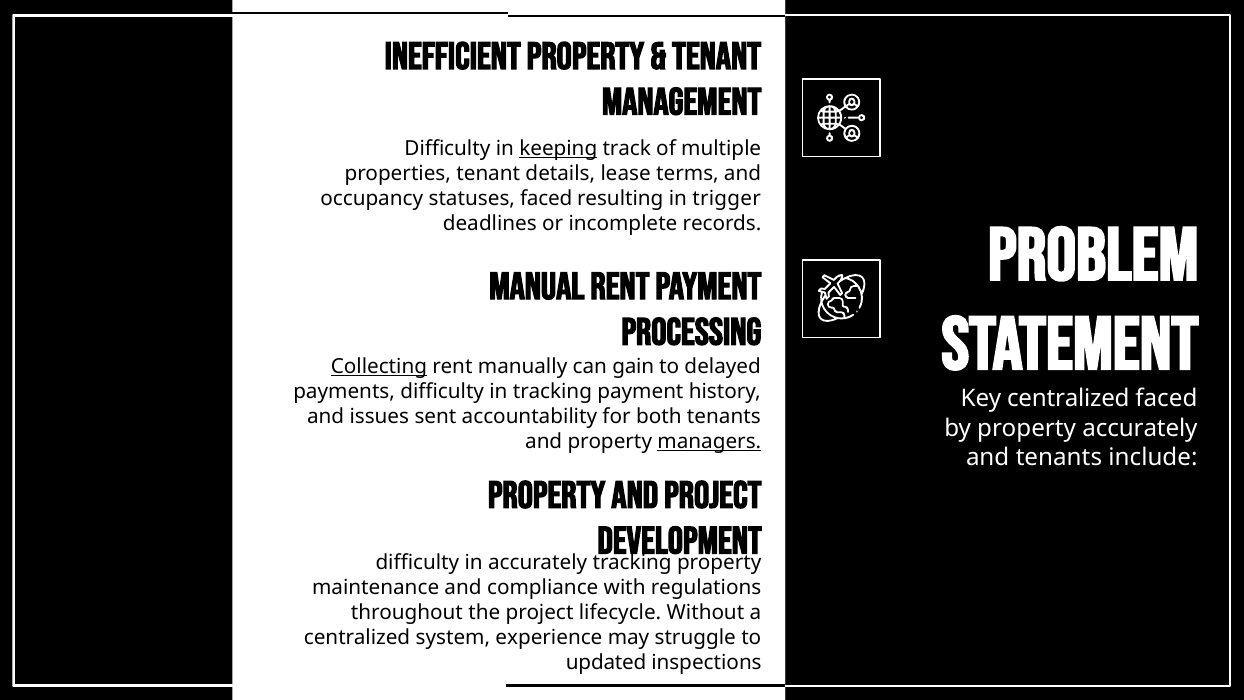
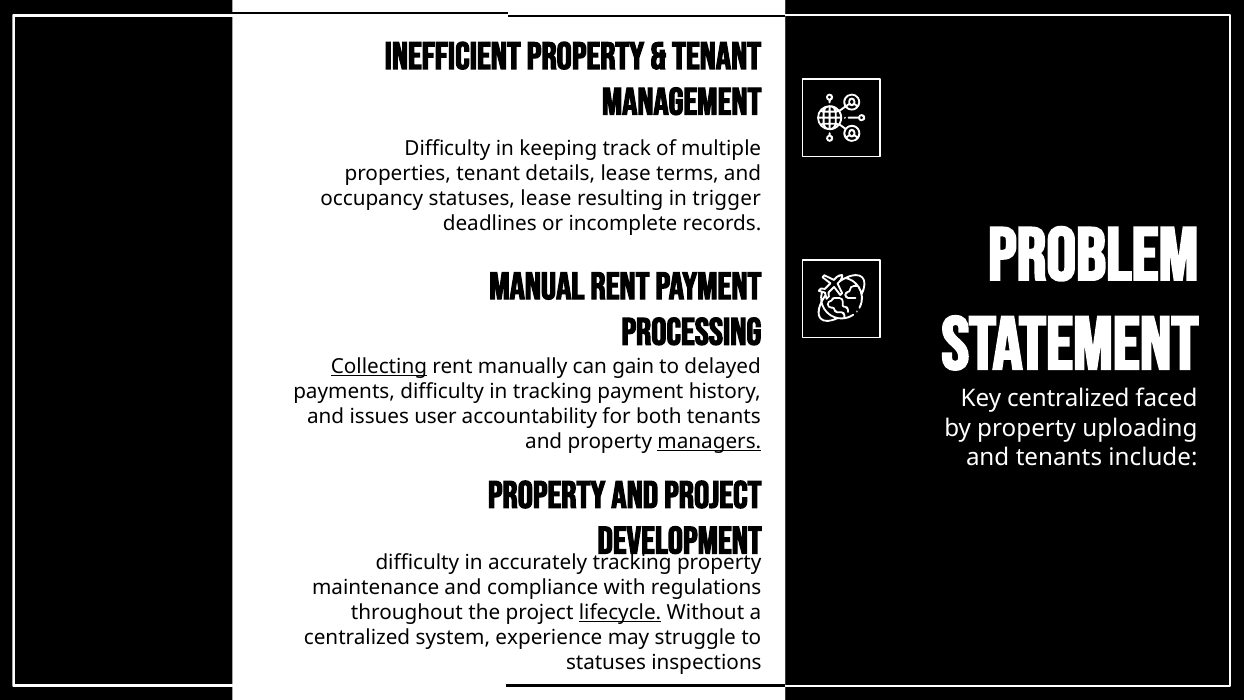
keeping underline: present -> none (558, 149)
statuses faced: faced -> lease (546, 198)
sent: sent -> user (436, 416)
property accurately: accurately -> uploading (1140, 428)
lifecycle underline: none -> present (620, 613)
updated: updated -> statuses (606, 662)
